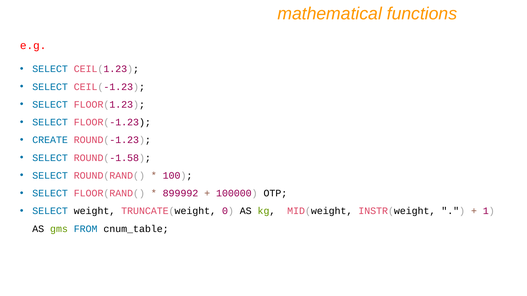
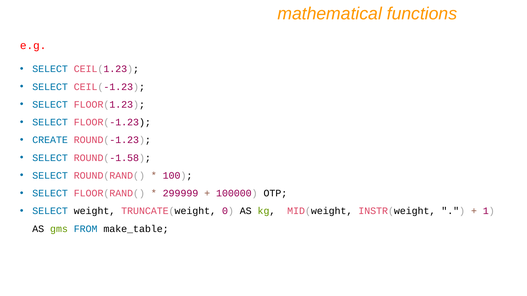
899992: 899992 -> 299999 (181, 194)
cnum_table: cnum_table -> make_table (136, 229)
